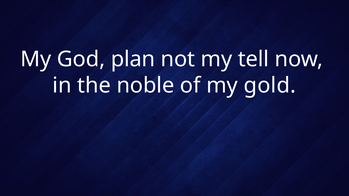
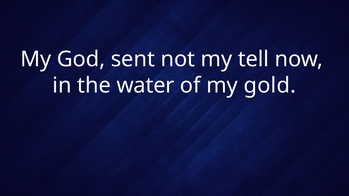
plan: plan -> sent (133, 59)
noble: noble -> water (145, 85)
